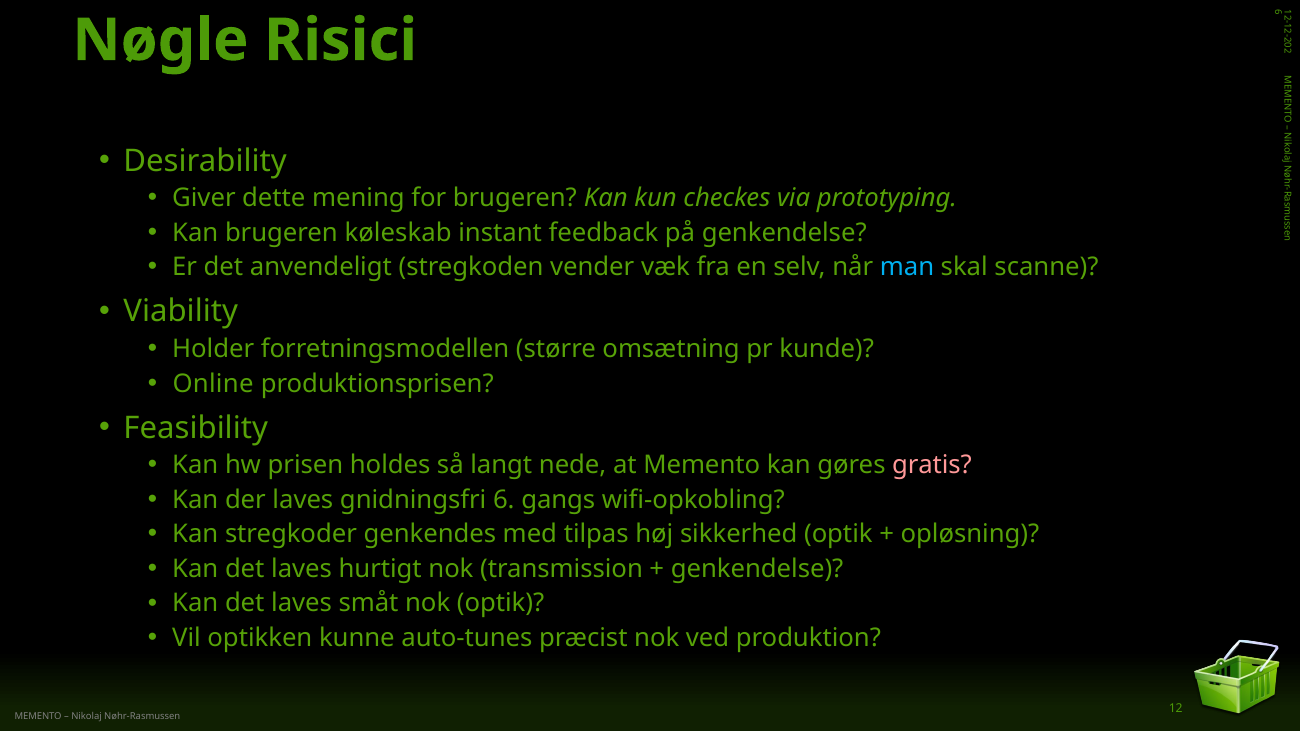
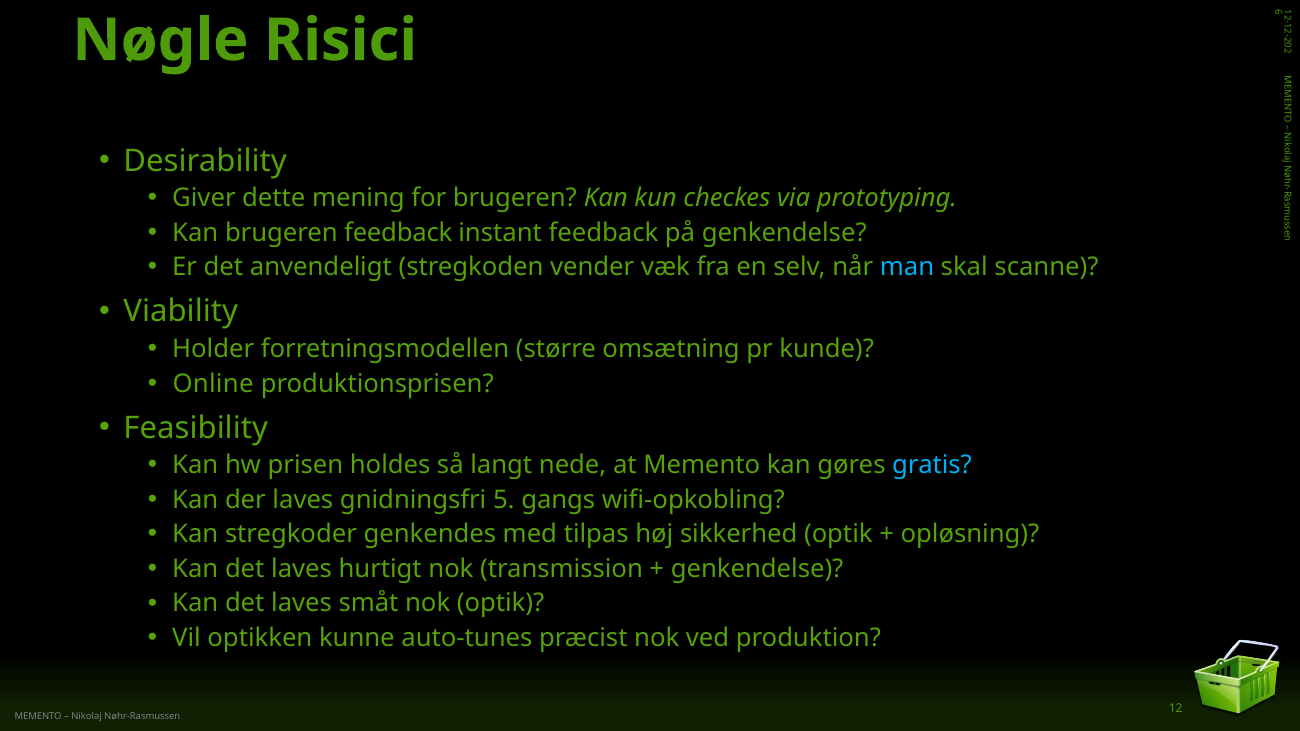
brugeren køleskab: køleskab -> feedback (398, 233)
gratis colour: pink -> light blue (932, 465)
gnidningsfri 6: 6 -> 5 (504, 500)
